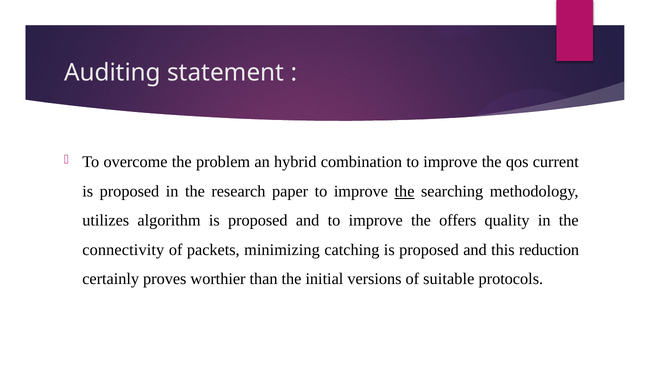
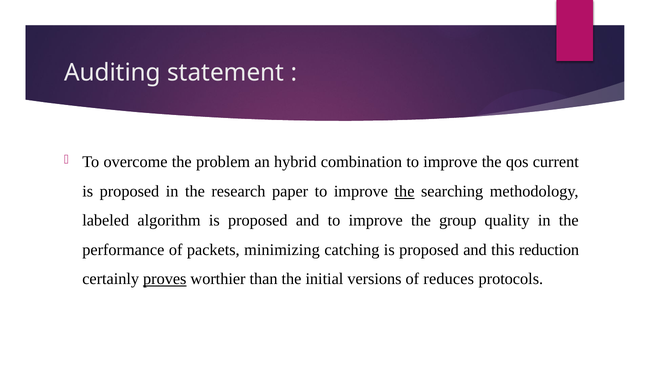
utilizes: utilizes -> labeled (106, 220)
offers: offers -> group (458, 220)
connectivity: connectivity -> performance (123, 250)
proves underline: none -> present (165, 279)
suitable: suitable -> reduces (449, 279)
